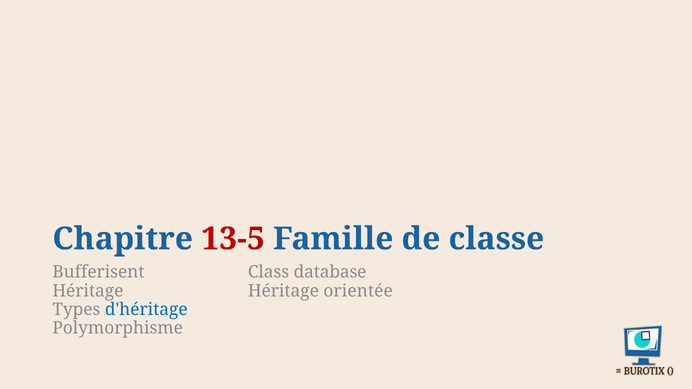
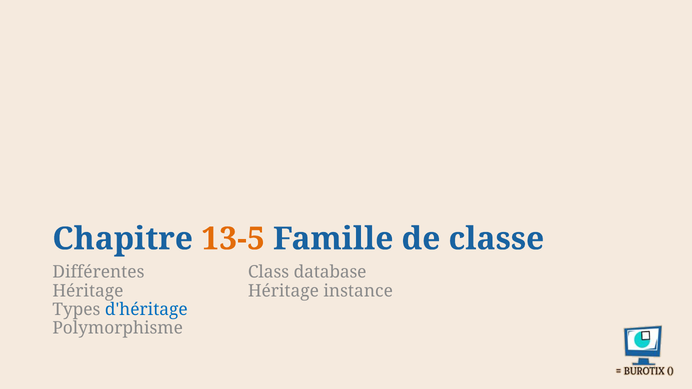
13-5 colour: red -> orange (233, 239)
Bufferisent: Bufferisent -> Différentes (98, 272)
orientée: orientée -> instance (358, 291)
